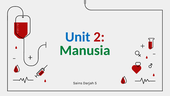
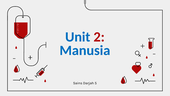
Manusia colour: green -> blue (85, 51)
